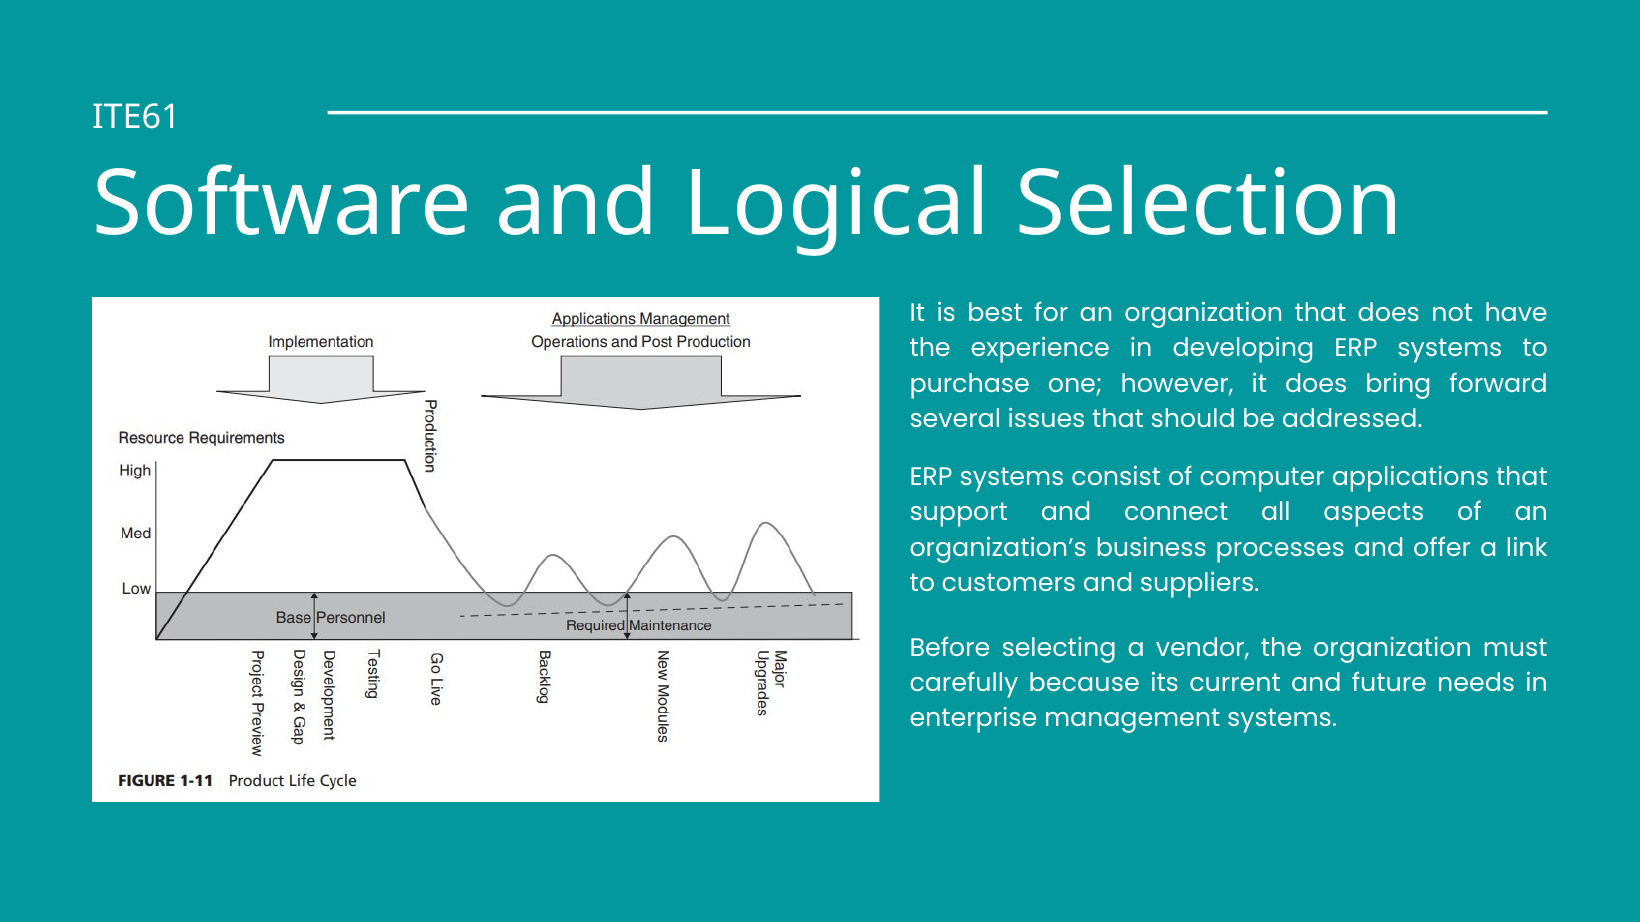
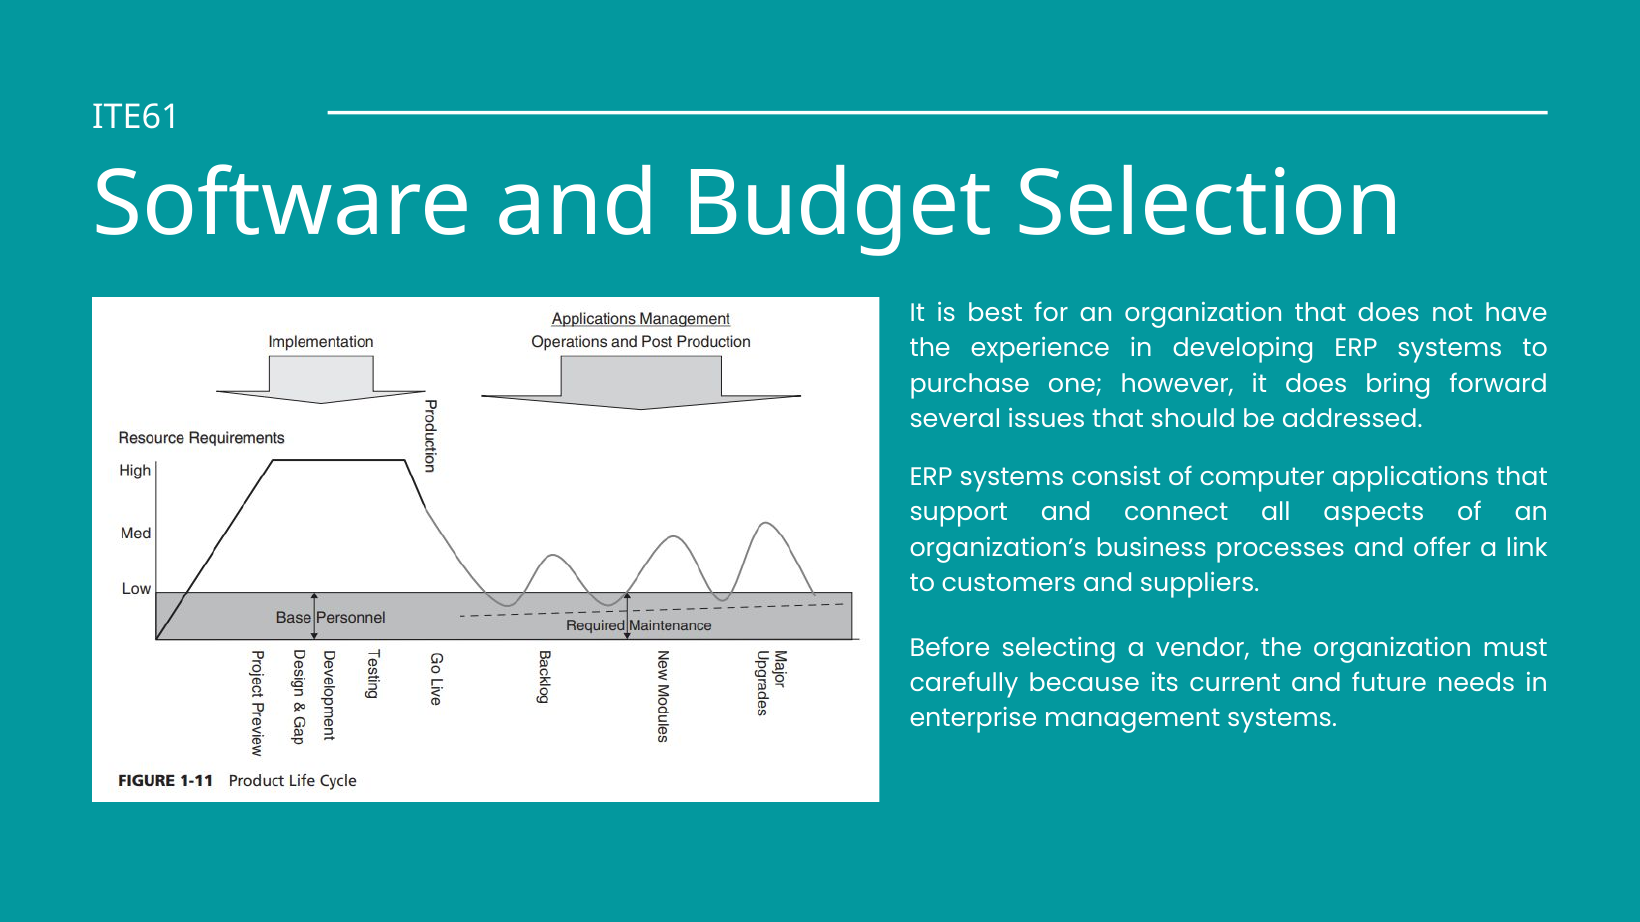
Logical: Logical -> Budget (837, 204)
